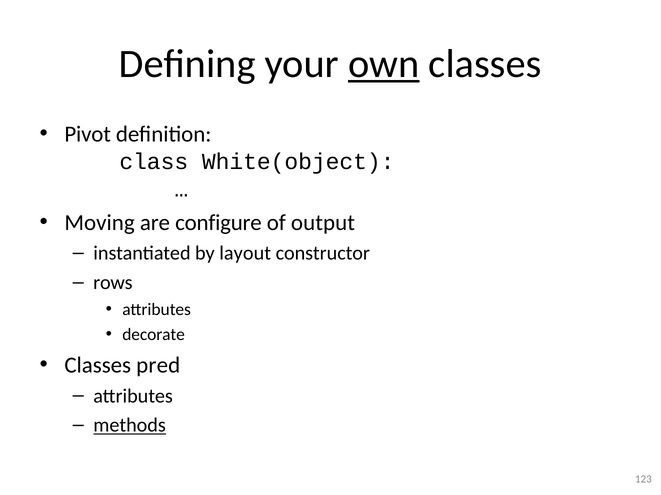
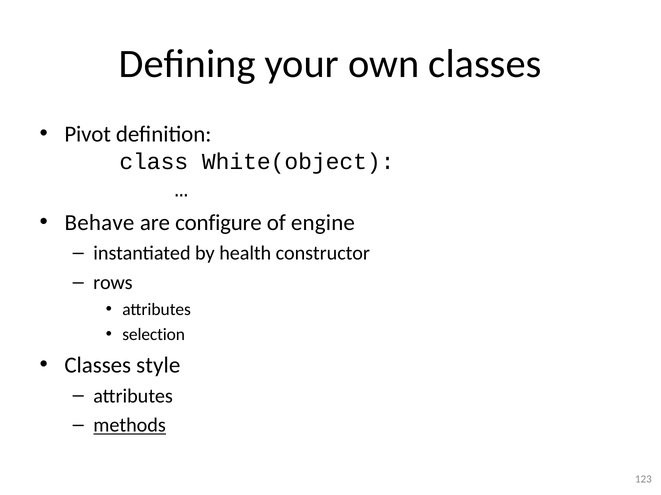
own underline: present -> none (384, 64)
Moving: Moving -> Behave (99, 223)
output: output -> engine (323, 223)
layout: layout -> health (245, 254)
decorate: decorate -> selection (154, 335)
pred: pred -> style (158, 366)
